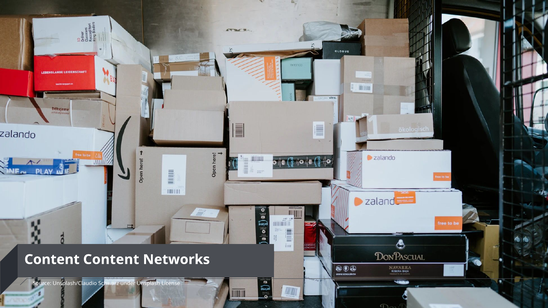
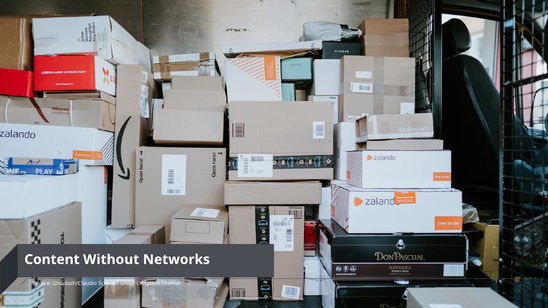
Content Content: Content -> Without (111, 260)
